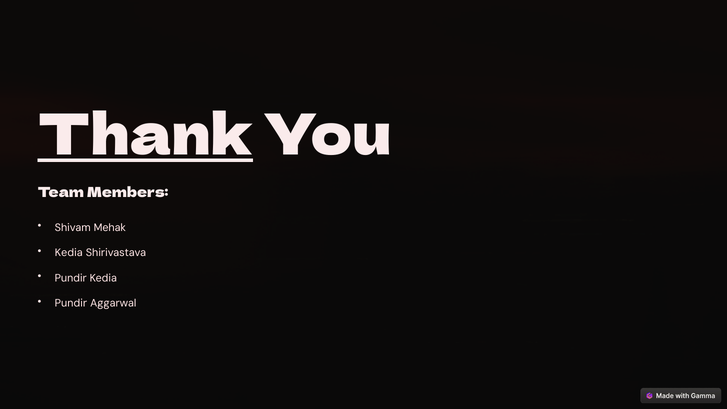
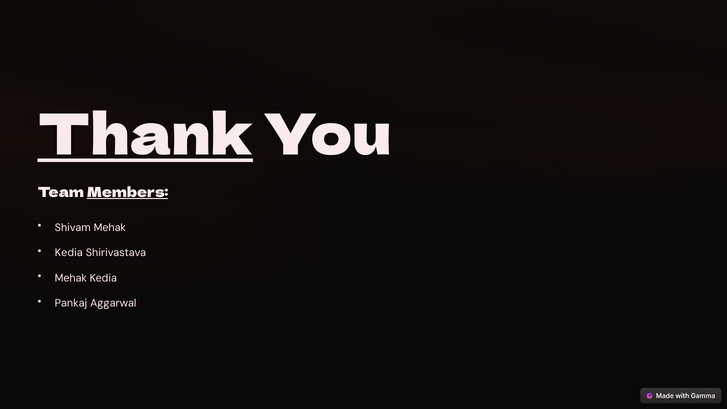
Members underline: none -> present (128, 193)
Pundir: Pundir -> Mehak (71, 278)
Pundir: Pundir -> Pankaj (71, 303)
